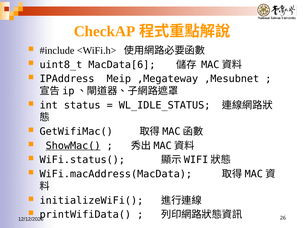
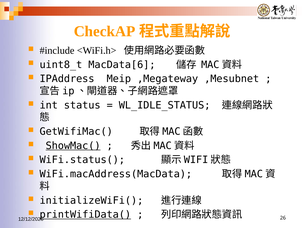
printWifiData( underline: none -> present (85, 215)
